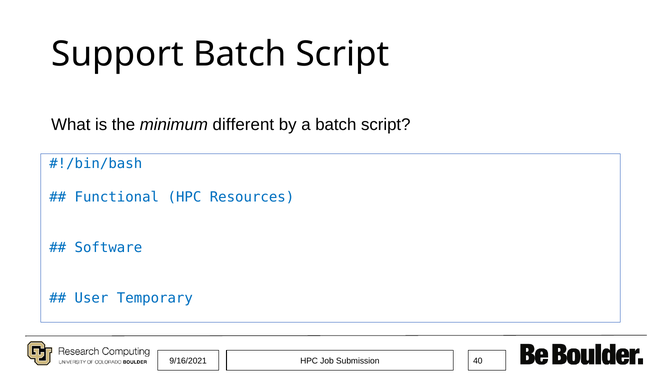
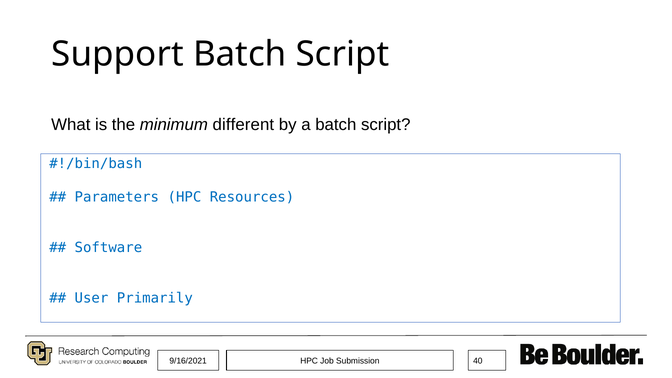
Functional: Functional -> Parameters (117, 197)
Temporary: Temporary -> Primarily (155, 298)
